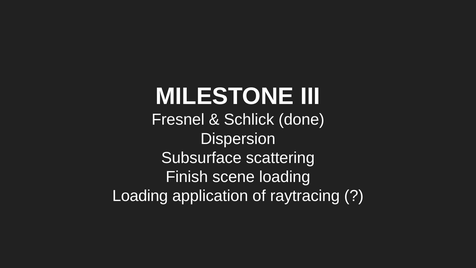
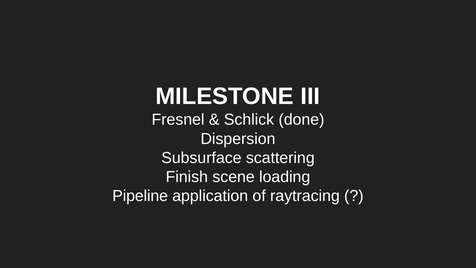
Loading: Loading -> Pipeline (140, 196)
